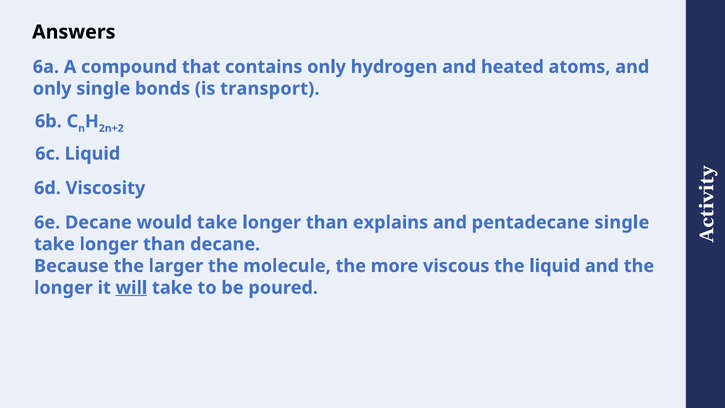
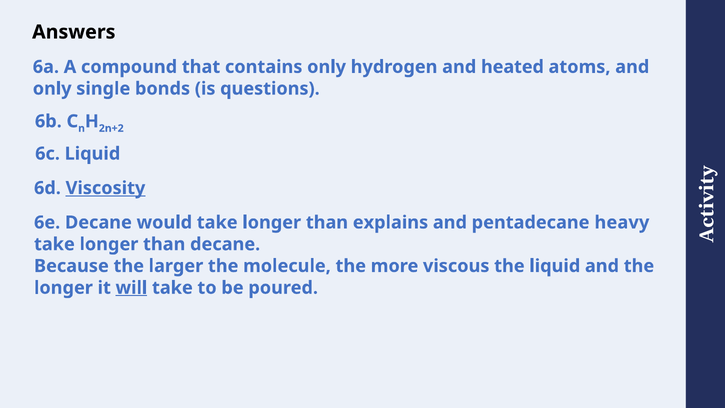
transport: transport -> questions (270, 89)
Viscosity underline: none -> present (105, 188)
pentadecane single: single -> heavy (622, 222)
